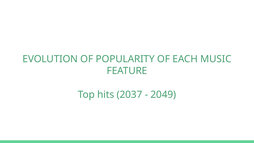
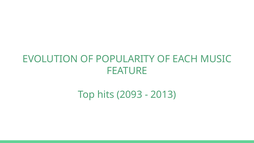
2037: 2037 -> 2093 (130, 95)
2049: 2049 -> 2013 (163, 95)
